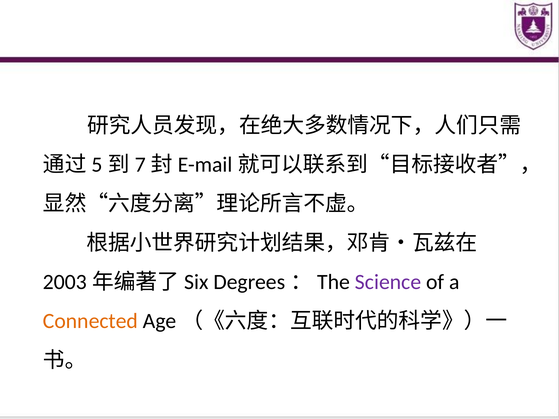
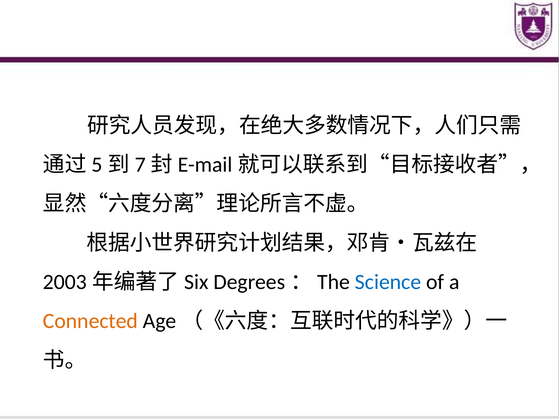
Science colour: purple -> blue (388, 282)
